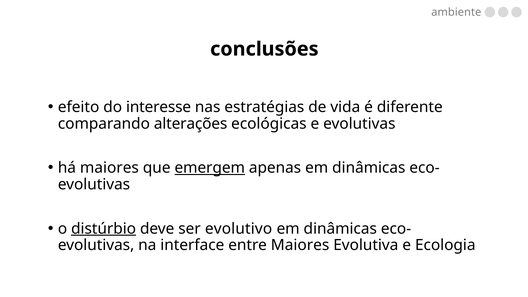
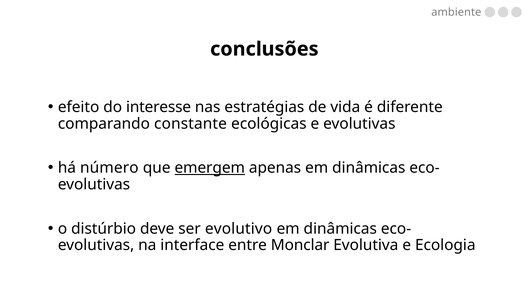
alterações: alterações -> constante (190, 124)
há maiores: maiores -> número (109, 168)
distúrbio underline: present -> none (104, 229)
entre Maiores: Maiores -> Monclar (300, 245)
